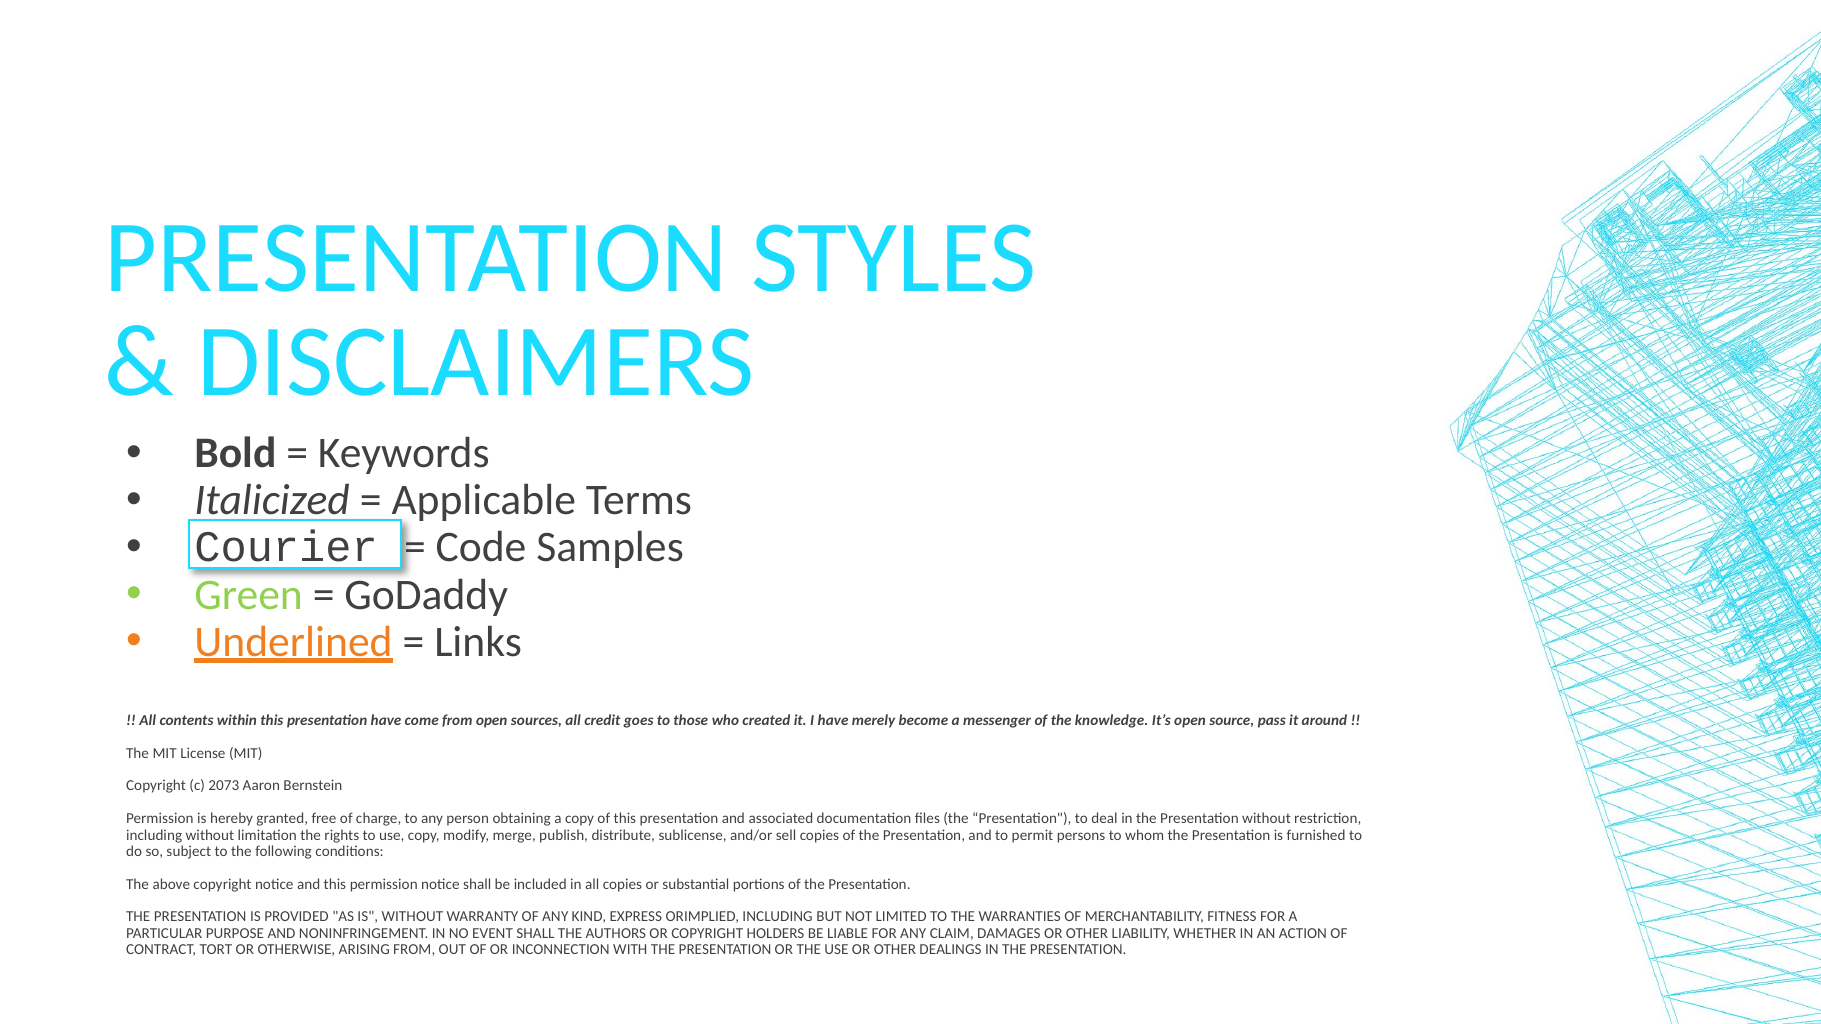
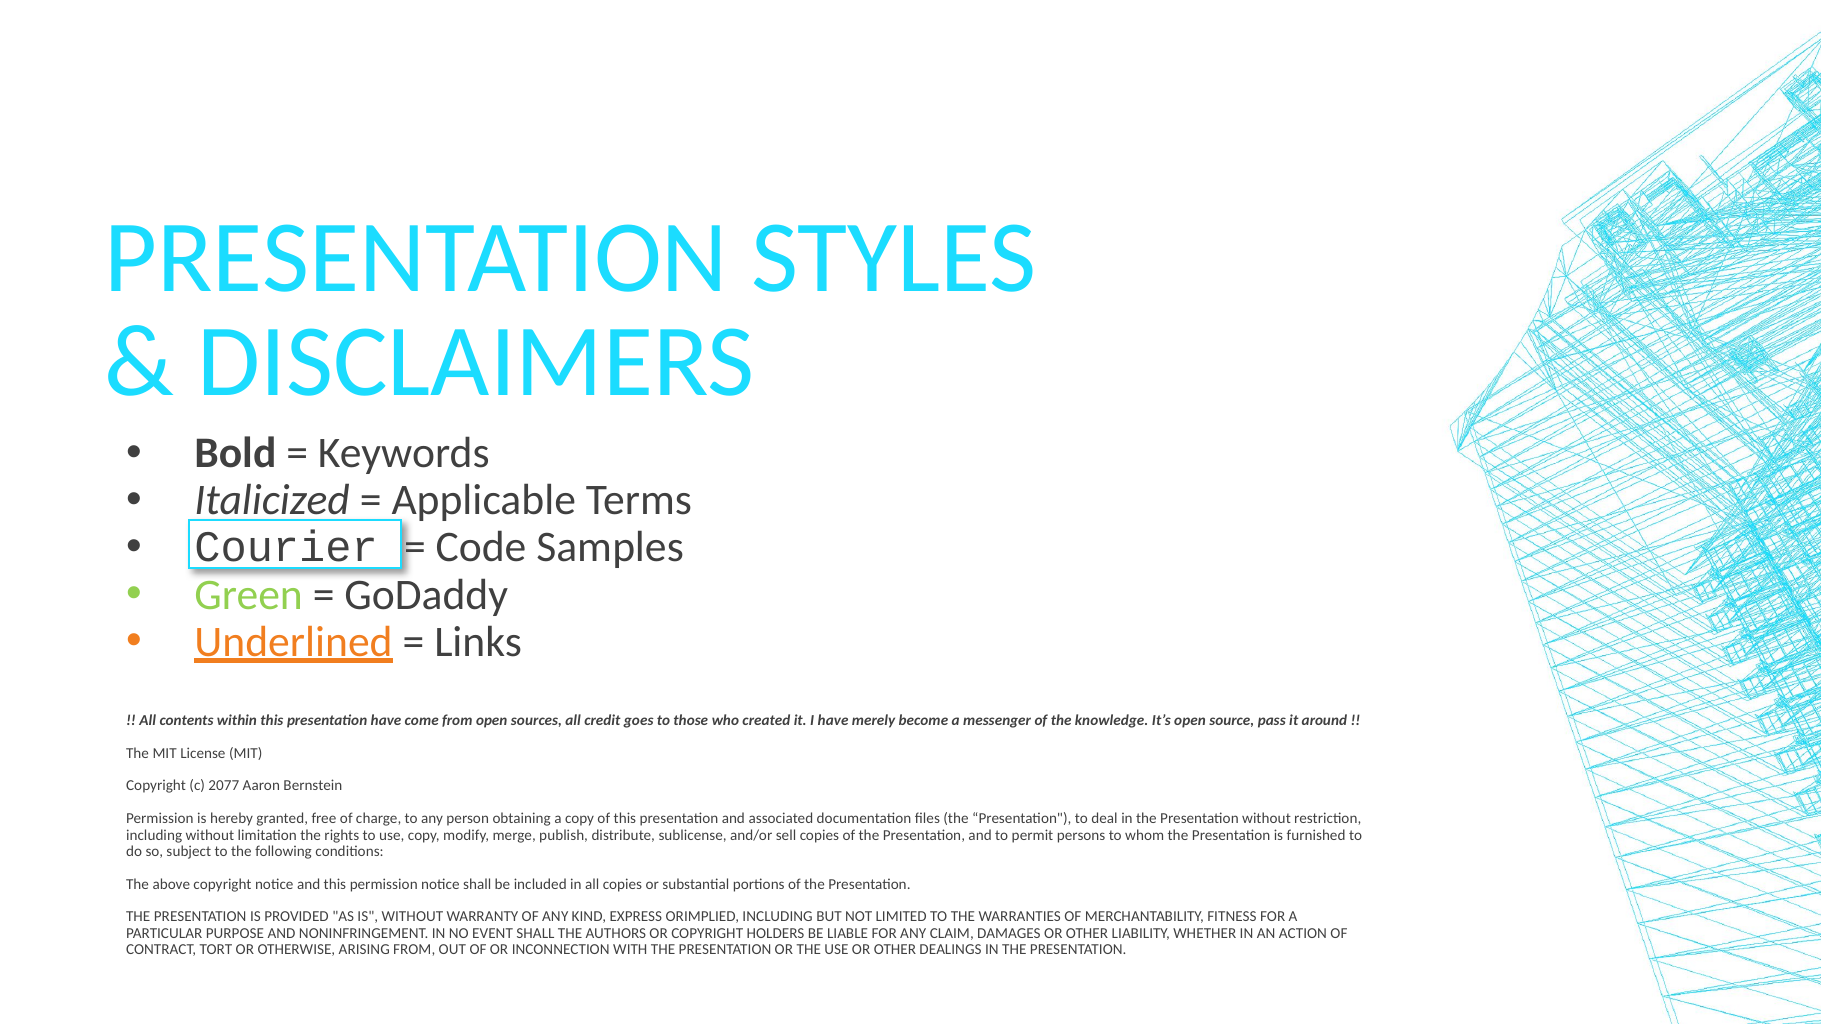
2073: 2073 -> 2077 (224, 786)
